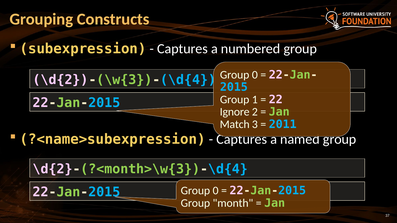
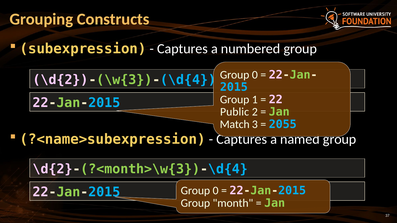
Ignore: Ignore -> Public (235, 112)
2011: 2011 -> 2055 (283, 125)
